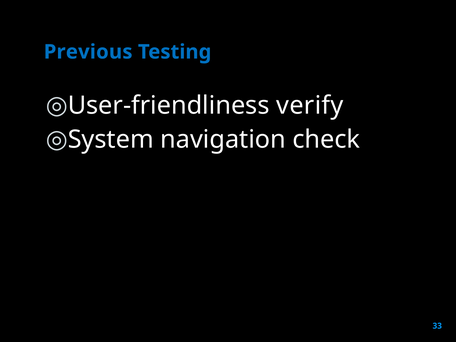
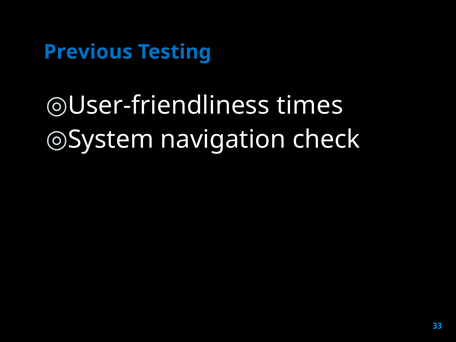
verify: verify -> times (310, 105)
